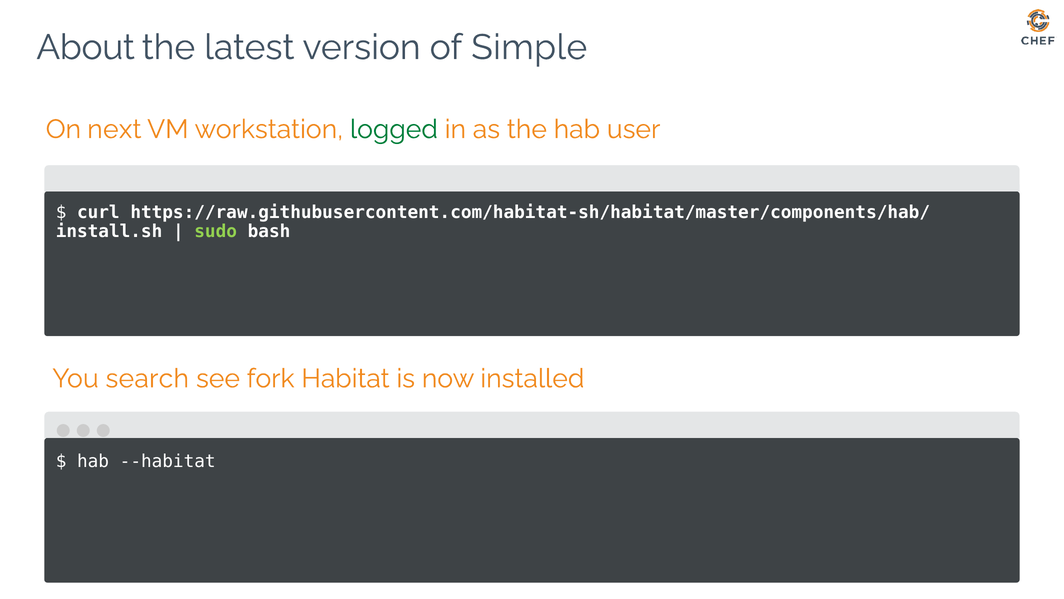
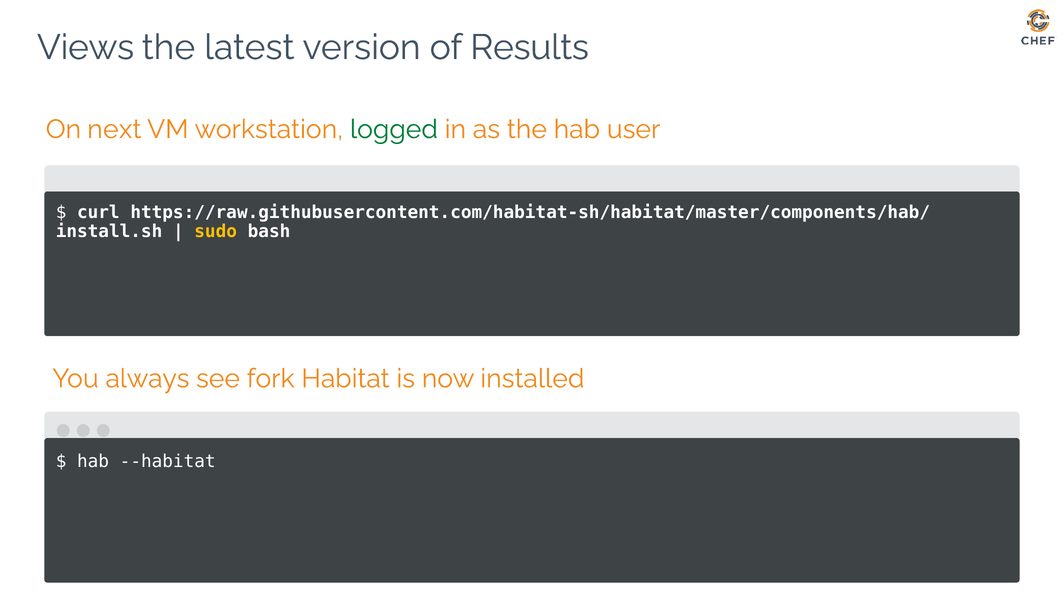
About: About -> Views (86, 47)
Simple: Simple -> Results (530, 47)
sudo colour: light green -> yellow (216, 231)
search: search -> always (147, 378)
